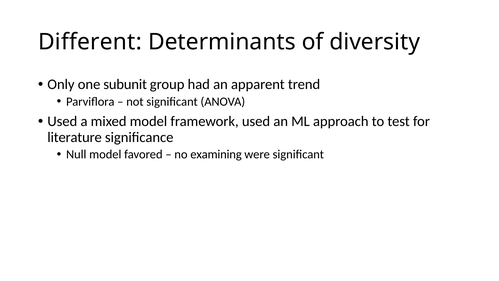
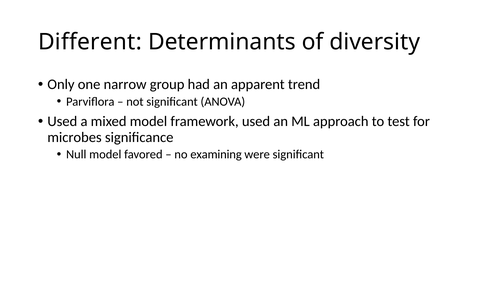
subunit: subunit -> narrow (125, 84)
literature: literature -> microbes (75, 137)
